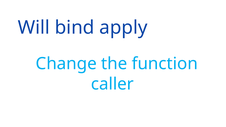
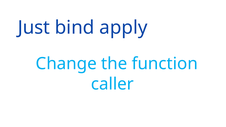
Will: Will -> Just (34, 28)
